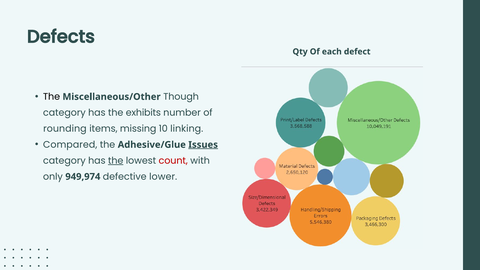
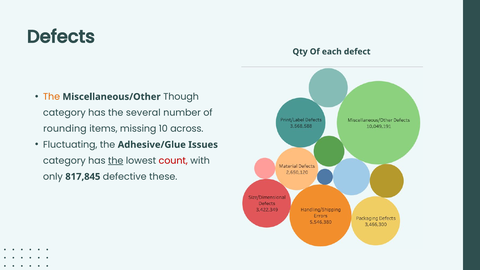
The colour: black -> orange (52, 97)
exhibits: exhibits -> several (143, 113)
linking: linking -> across (187, 129)
Compared: Compared -> Fluctuating (70, 145)
Issues underline: present -> none (203, 145)
949,974: 949,974 -> 817,845 (83, 177)
lower: lower -> these (163, 177)
